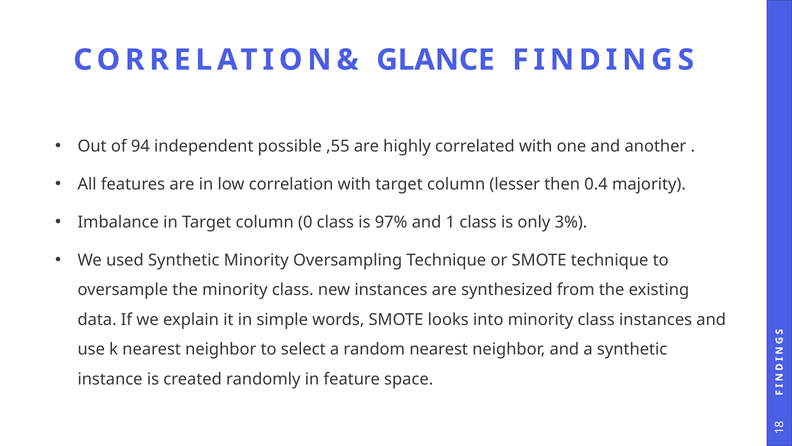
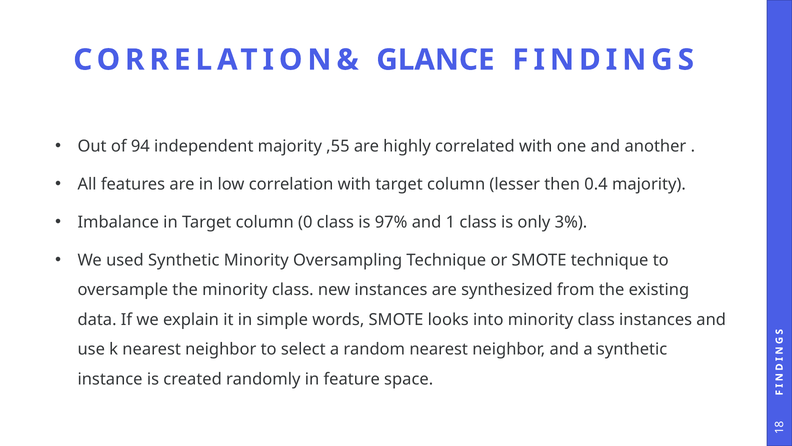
independent possible: possible -> majority (290, 146)
